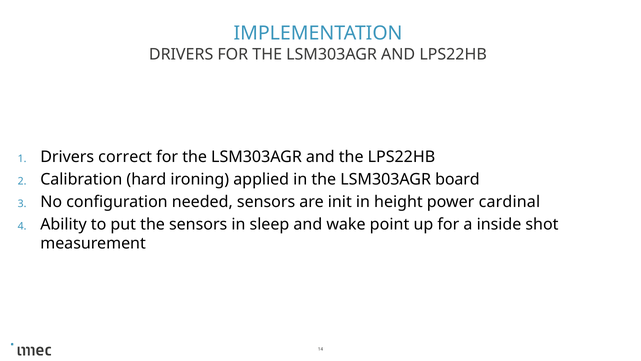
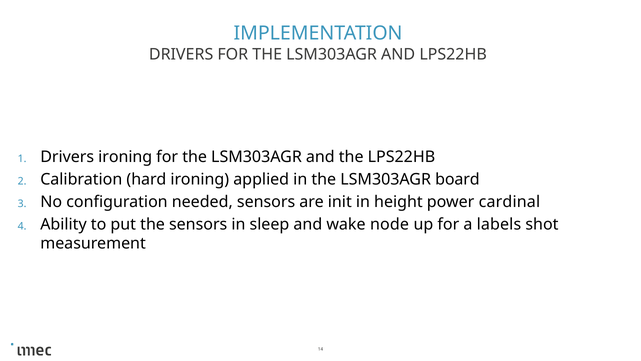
Drivers correct: correct -> ironing (125, 157)
point: point -> node (389, 224)
inside: inside -> labels (499, 224)
